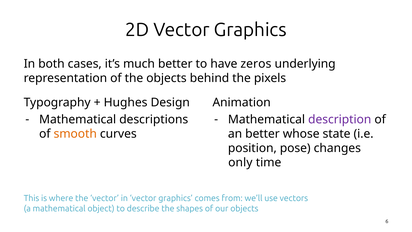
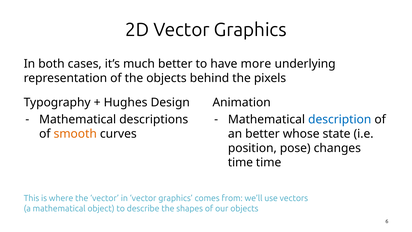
zeros: zeros -> more (256, 64)
description colour: purple -> blue (340, 119)
only: only -> time (240, 162)
